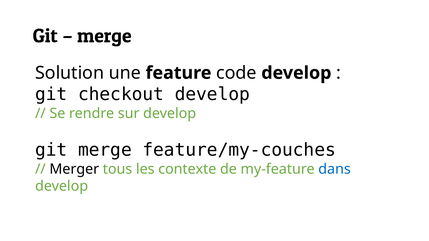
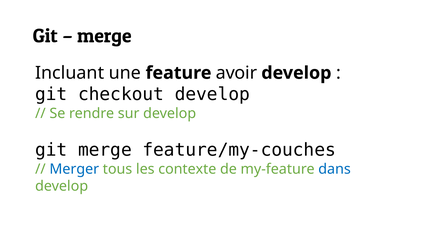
Solution: Solution -> Incluant (70, 73)
code: code -> avoir (236, 73)
Merger colour: black -> blue (74, 169)
